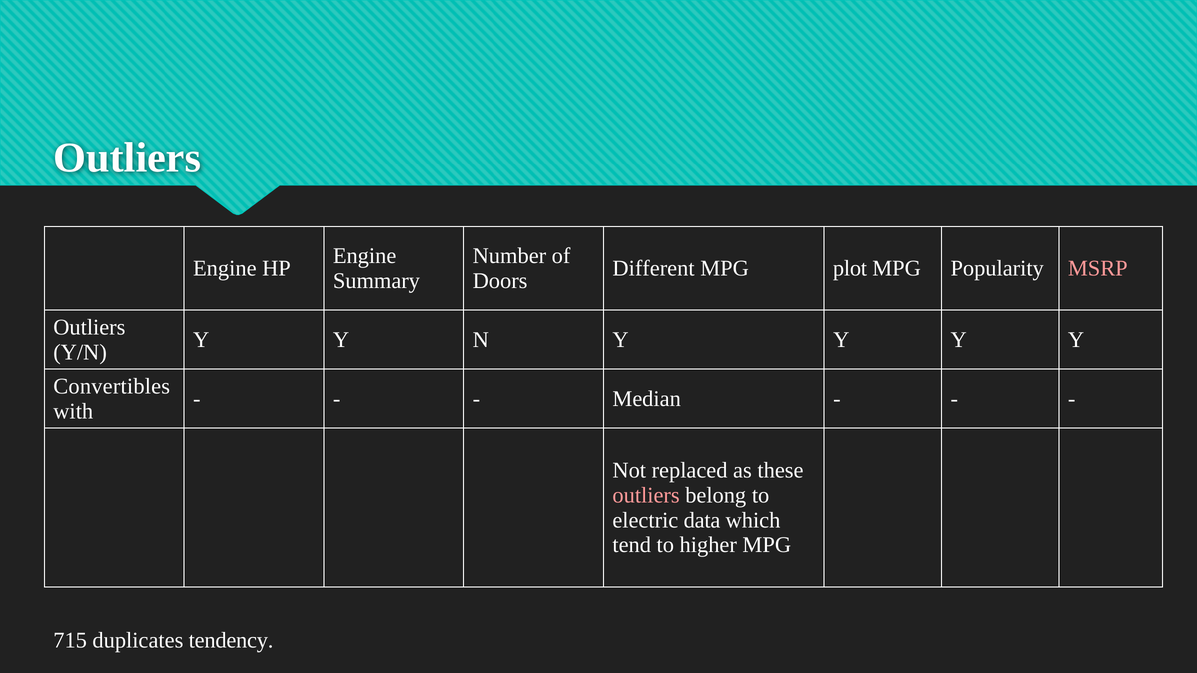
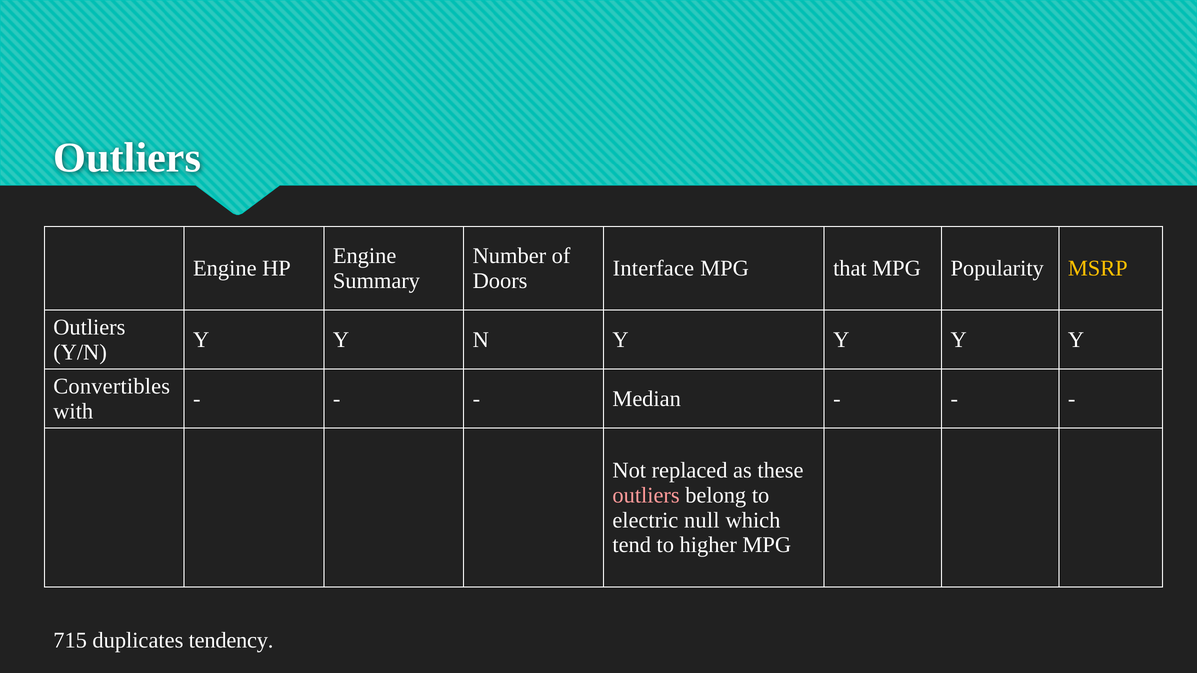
Different: Different -> Interface (653, 269)
plot: plot -> that (850, 269)
MSRP colour: pink -> yellow (1098, 269)
data: data -> null (702, 520)
